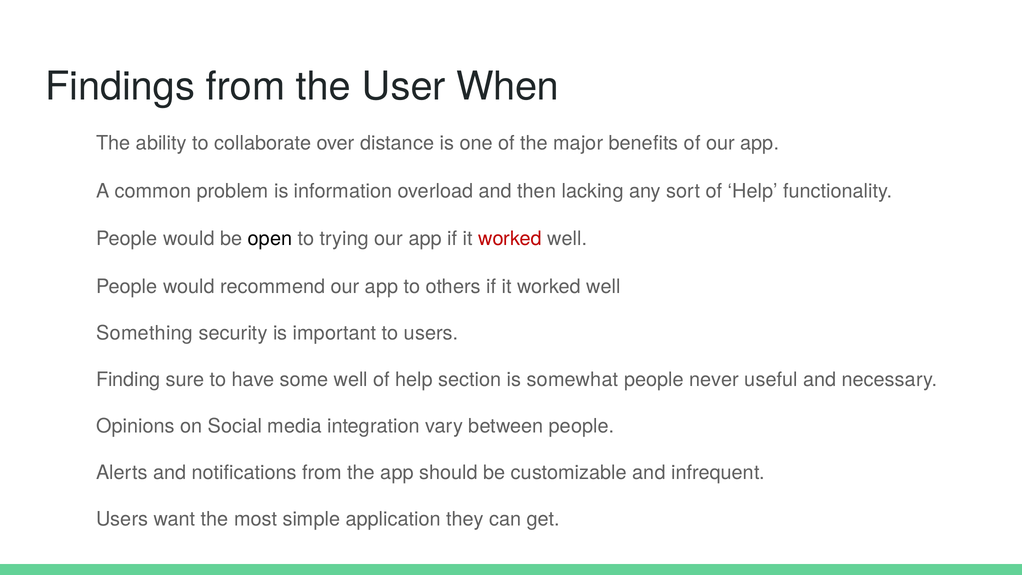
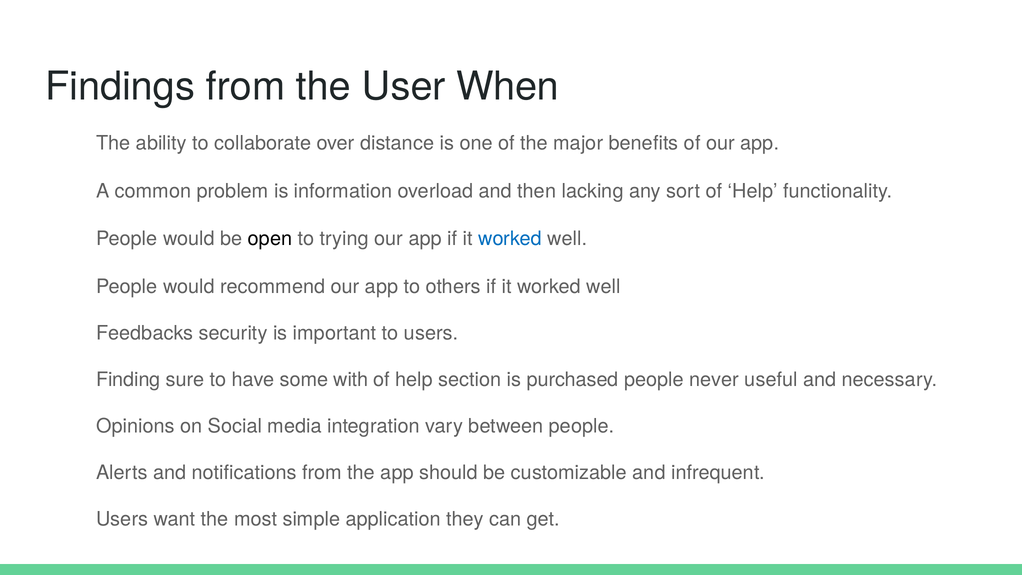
worked colour: red -> blue (510, 239)
Something: Something -> Feedbacks (145, 333)
some well: well -> with (351, 380)
somewhat: somewhat -> purchased (573, 380)
